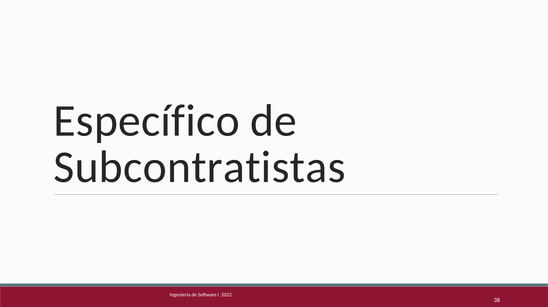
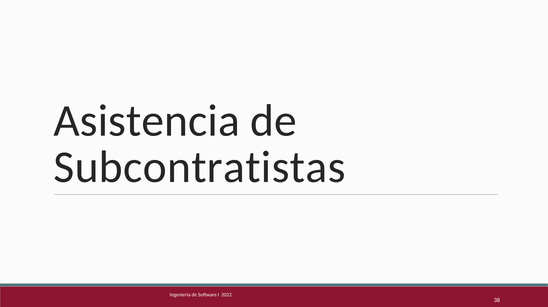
Específico: Específico -> Asistencia (147, 121)
